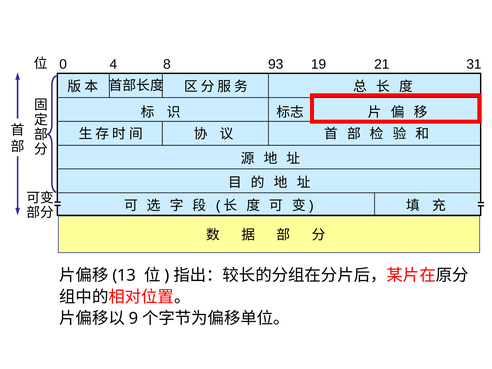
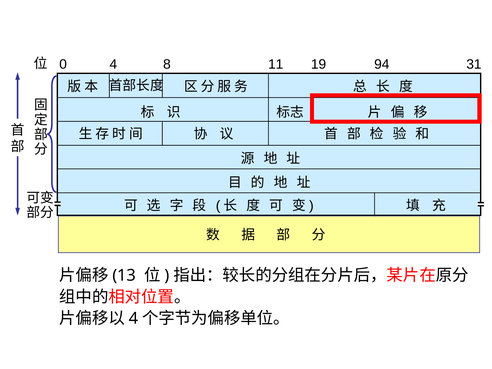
93: 93 -> 11 (276, 64)
21: 21 -> 94 (382, 64)
9: 9 -> 4 (133, 319)
